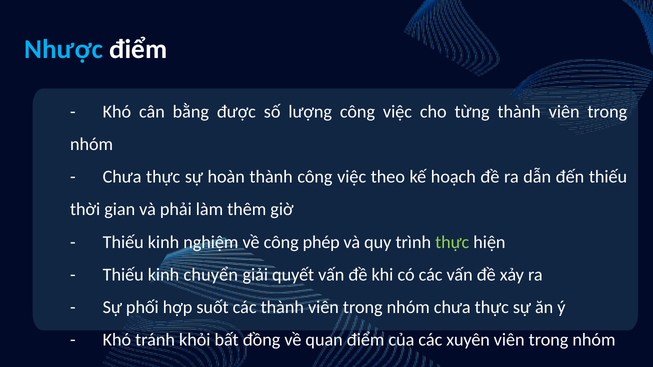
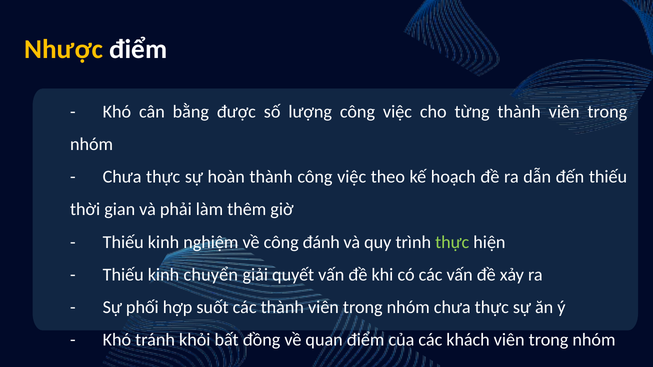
Nhược colour: light blue -> yellow (64, 50)
phép: phép -> đánh (321, 242)
xuyên: xuyên -> khách (468, 340)
